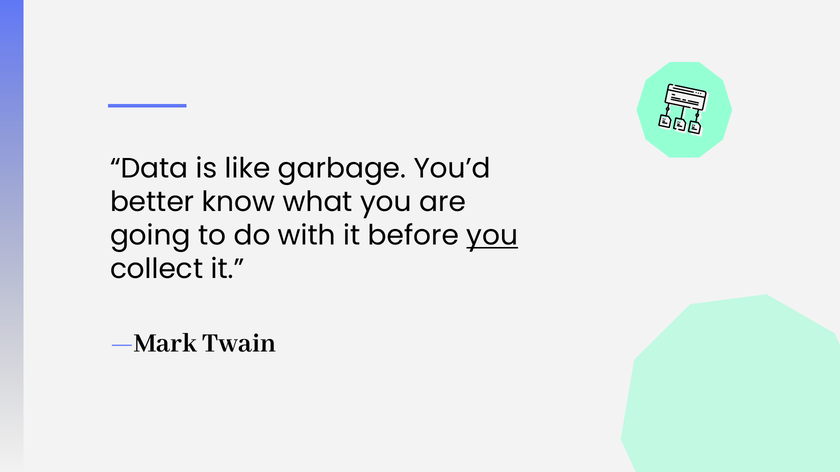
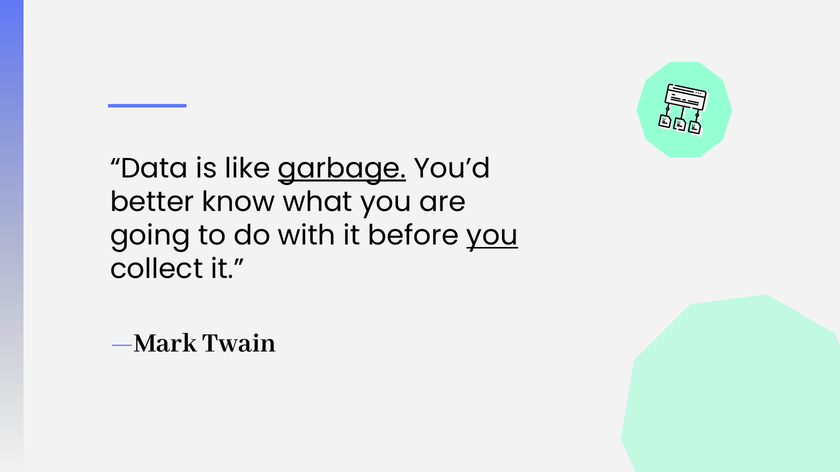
garbage underline: none -> present (342, 169)
